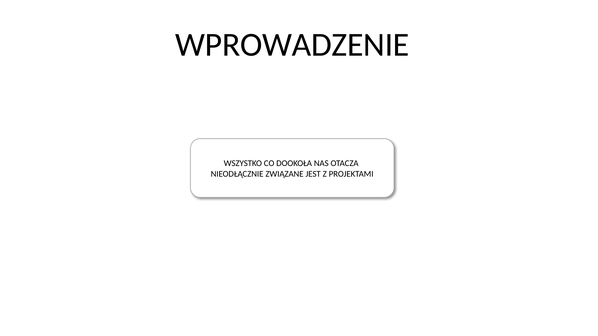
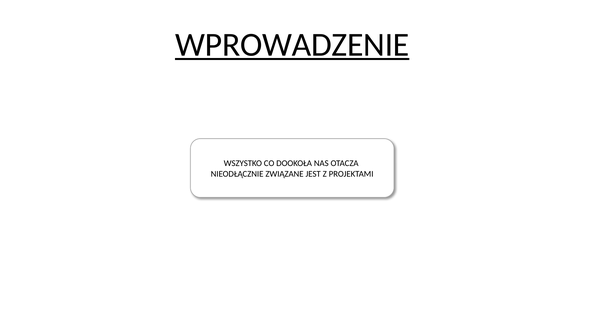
WPROWADZENIE underline: none -> present (292, 45)
